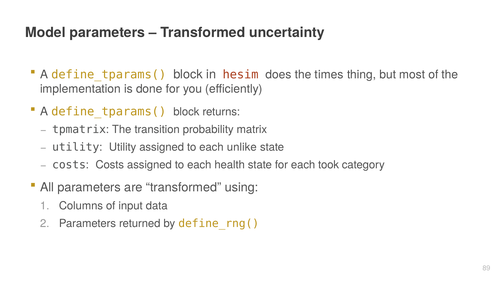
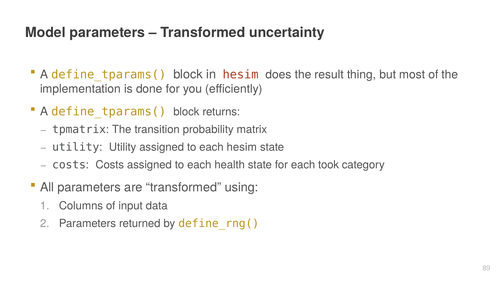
times: times -> result (329, 75)
each unlike: unlike -> hesim (242, 147)
